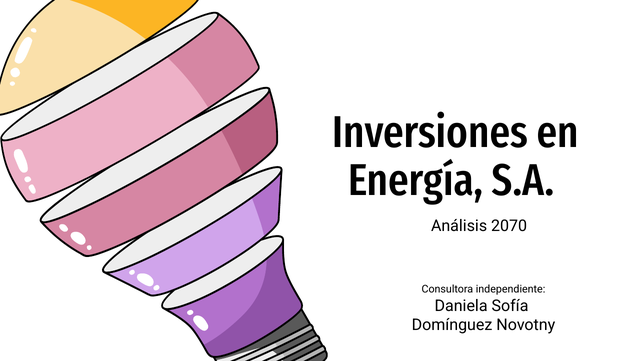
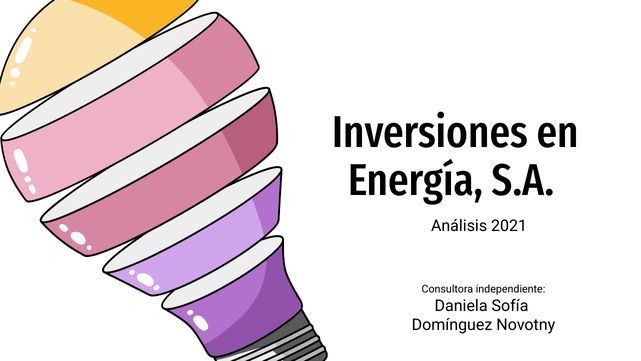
2070: 2070 -> 2021 (509, 226)
